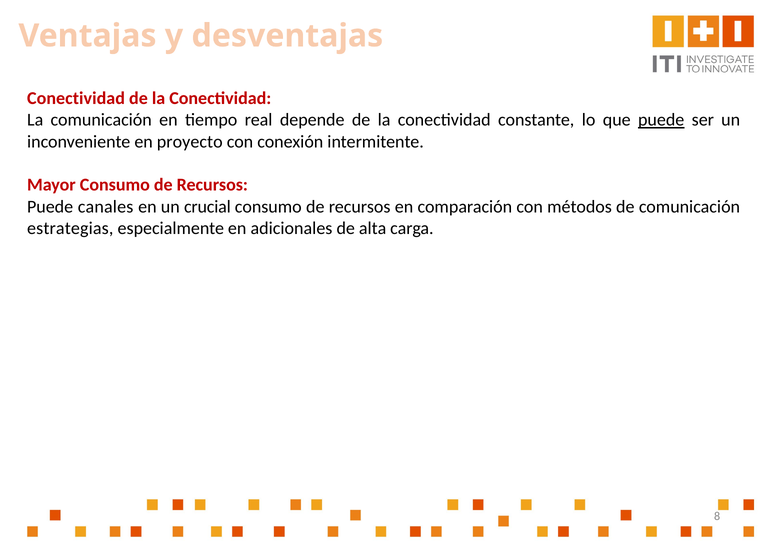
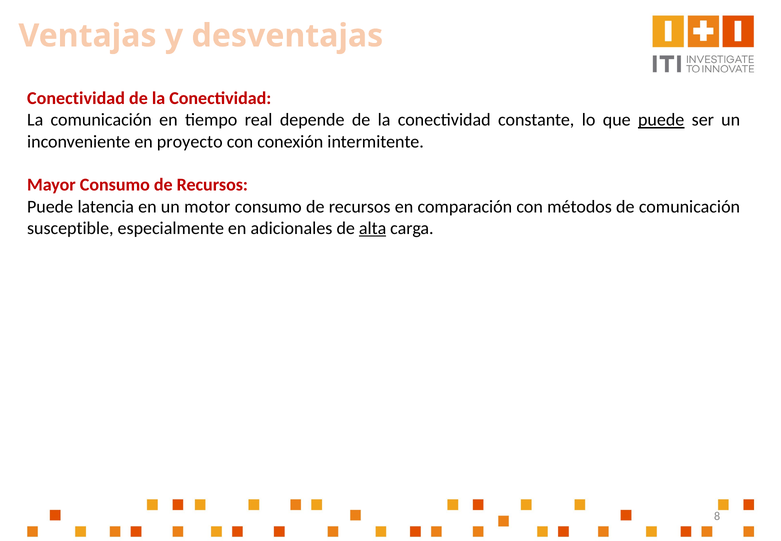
canales: canales -> latencia (106, 206)
crucial: crucial -> motor (207, 206)
estrategias: estrategias -> susceptible (70, 228)
alta underline: none -> present (373, 228)
